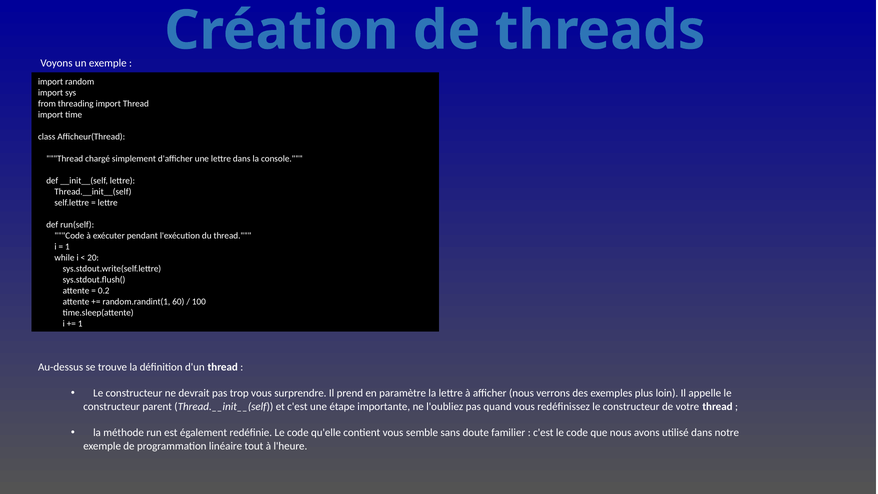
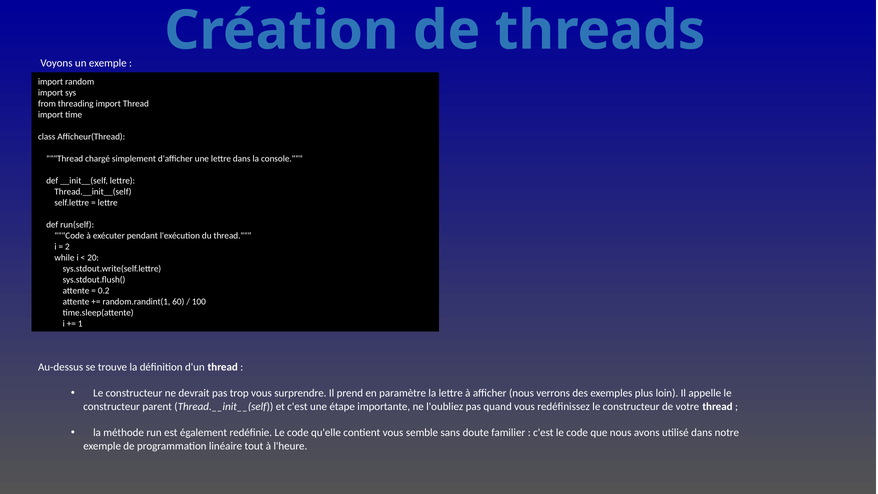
1: 1 -> 2 (67, 247)
